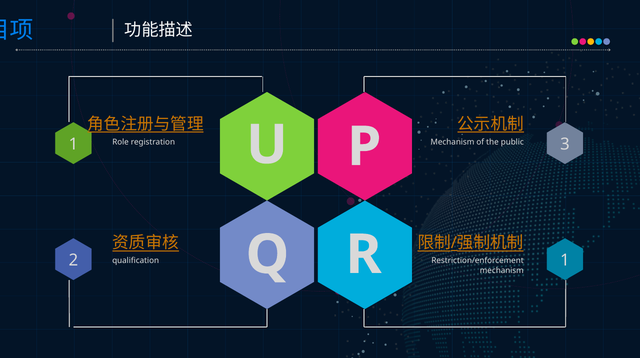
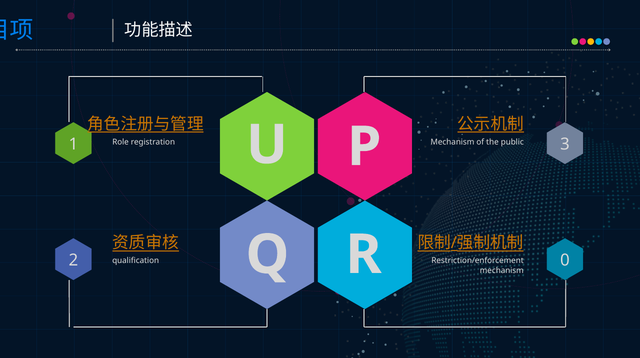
qualification 1: 1 -> 0 (565, 260)
